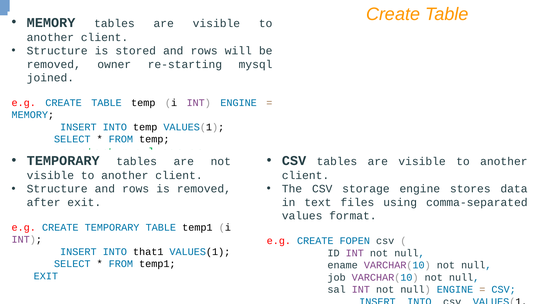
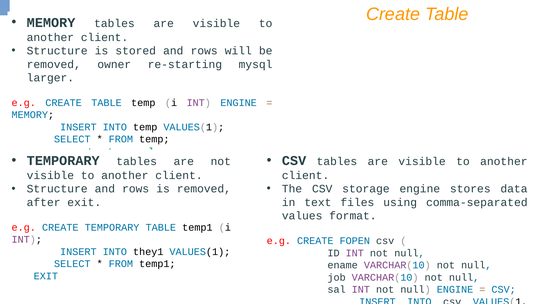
joined: joined -> larger (50, 78)
that1: that1 -> they1 (148, 251)
